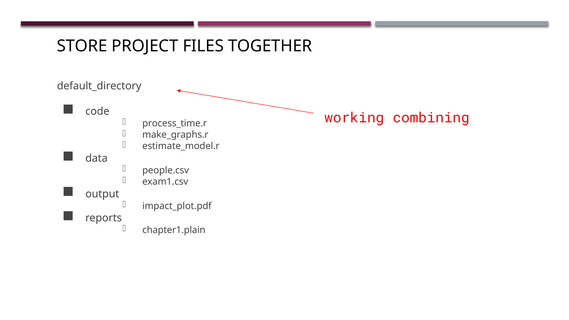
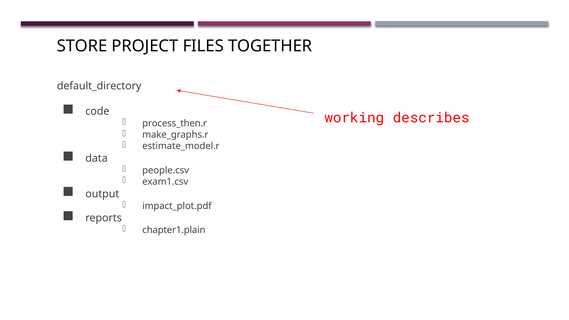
combining: combining -> describes (431, 118)
process_time.r: process_time.r -> process_then.r (175, 123)
